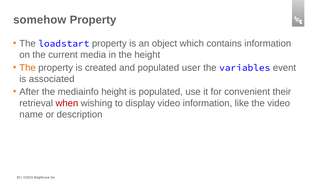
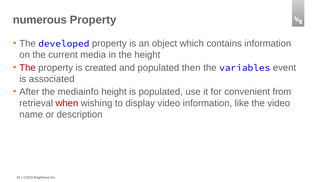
somehow: somehow -> numerous (40, 20)
loadstart: loadstart -> developed (64, 43)
The colour: orange -> red (28, 68)
user: user -> then (191, 68)
their: their -> from (282, 92)
